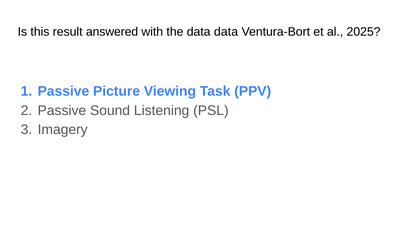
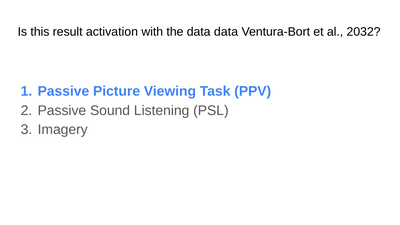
answered: answered -> activation (112, 32)
2025: 2025 -> 2032 (364, 32)
